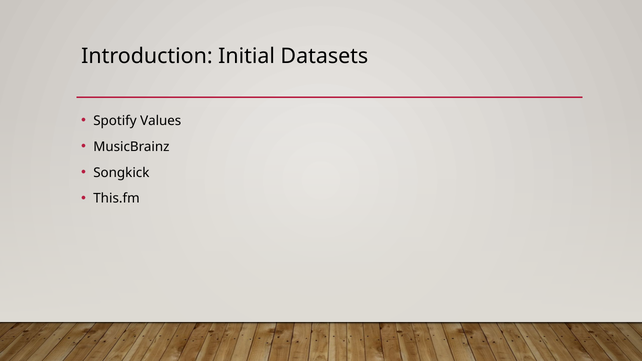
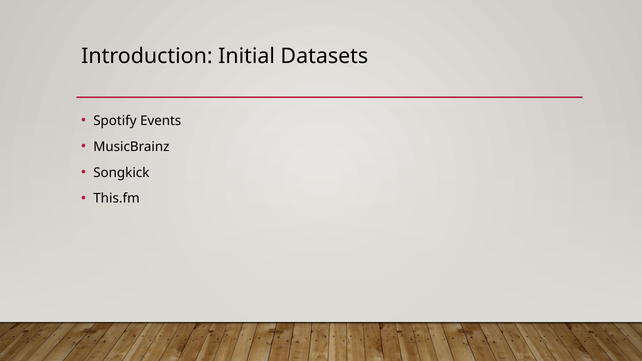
Values: Values -> Events (161, 121)
